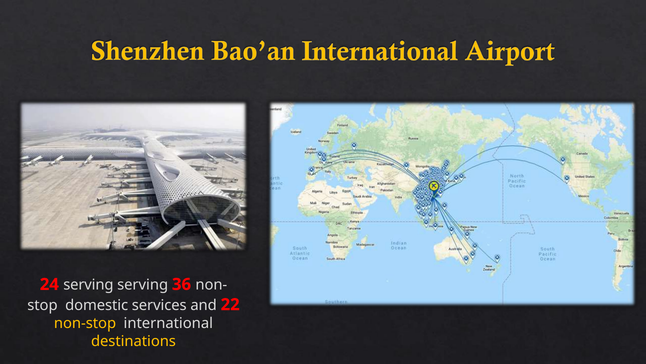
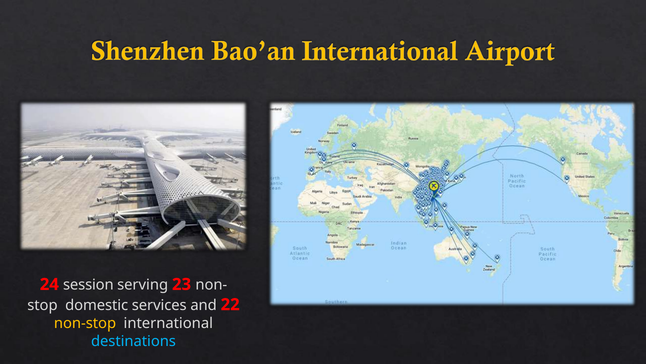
24 serving: serving -> session (88, 285)
36: 36 -> 23 (182, 284)
destinations colour: yellow -> light blue (133, 341)
